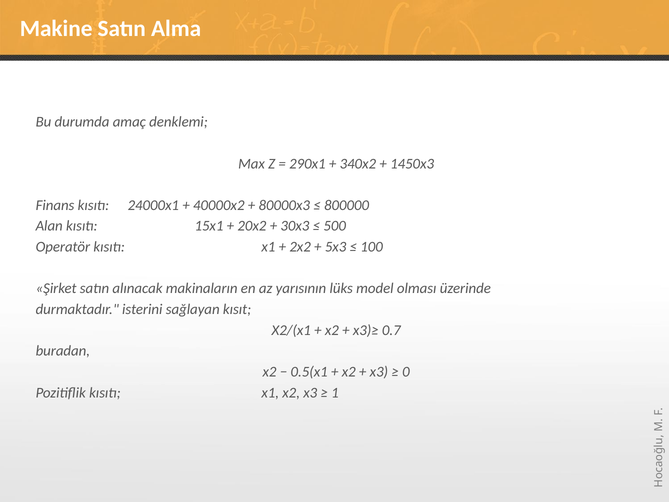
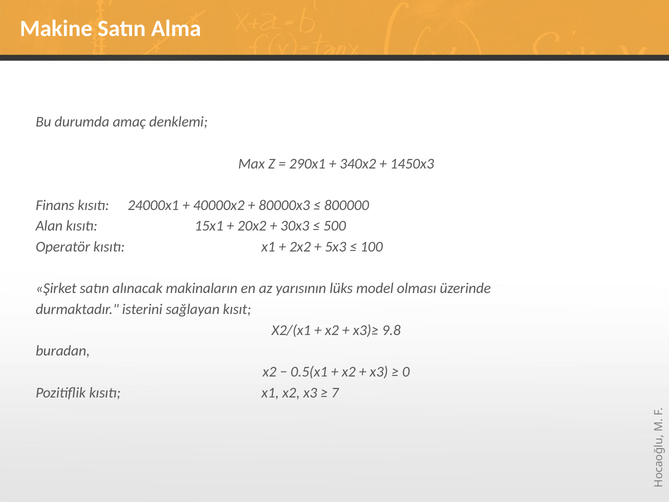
0.7: 0.7 -> 9.8 (391, 330)
1: 1 -> 7 (335, 392)
